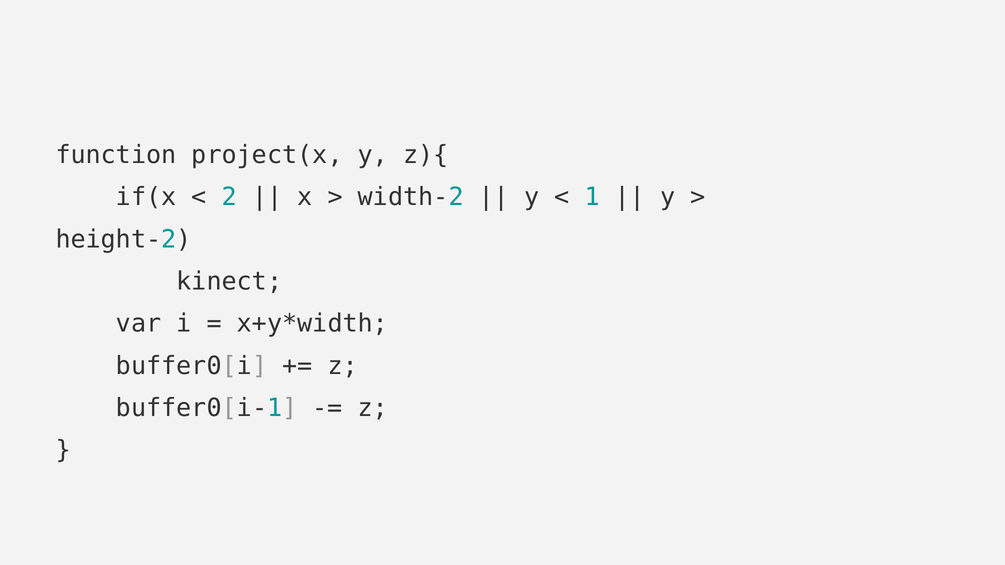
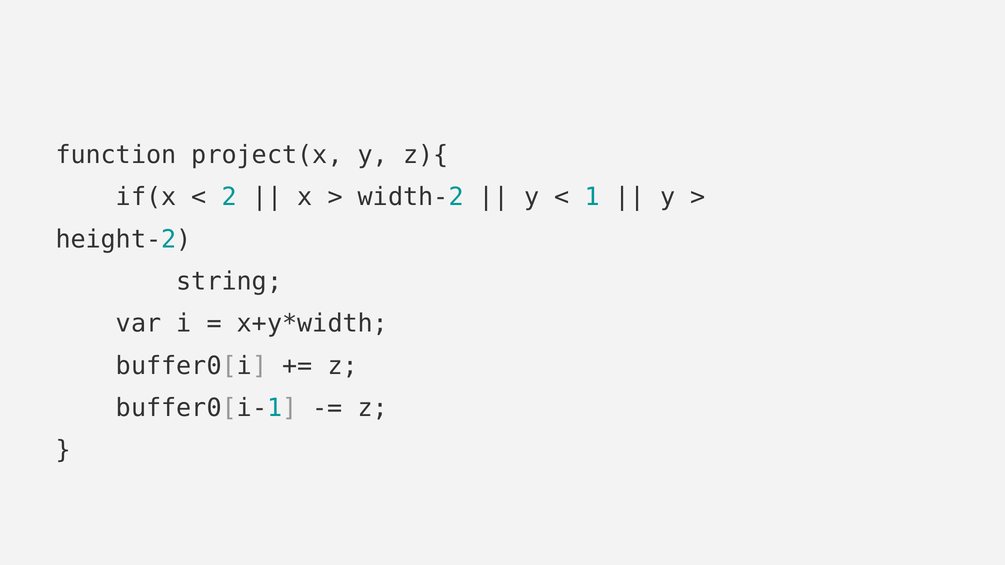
kinect: kinect -> string (229, 282)
